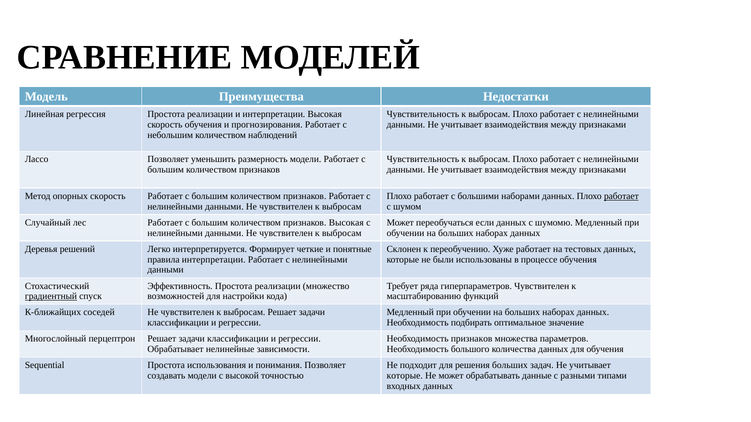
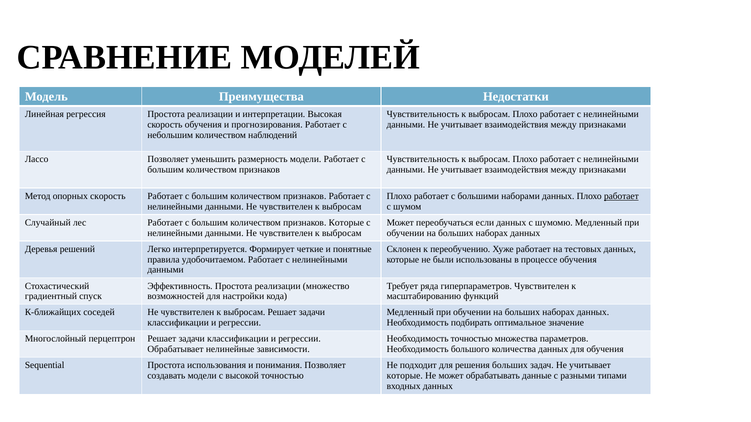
признаков Высокая: Высокая -> Которые (346, 223)
правила интерпретации: интерпретации -> удобочитаемом (214, 260)
градиентный underline: present -> none (51, 297)
Необходимость признаков: признаков -> точностью (472, 339)
